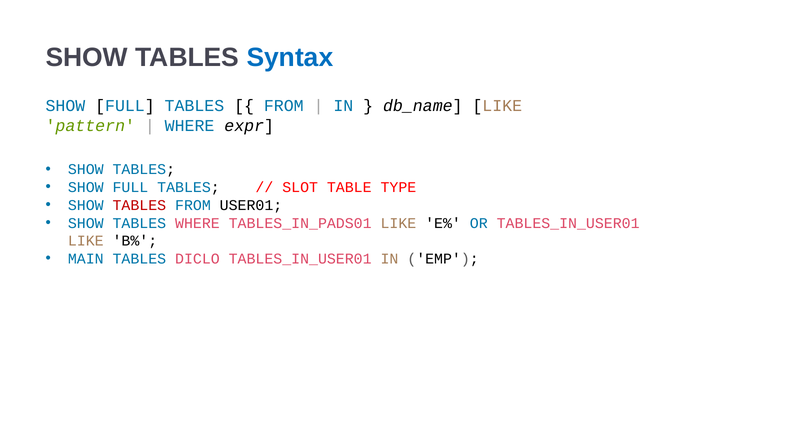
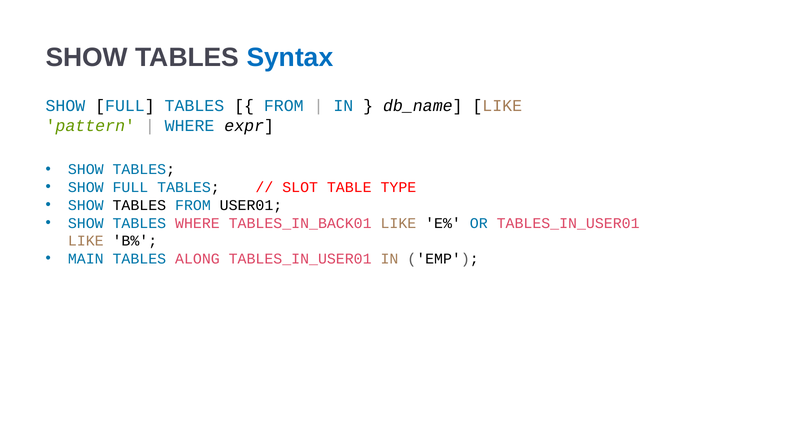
TABLES colour: red -> black (139, 205)
TABLES_IN_PADS01: TABLES_IN_PADS01 -> TABLES_IN_BACK01 (300, 223)
DICLO: DICLO -> ALONG (197, 259)
